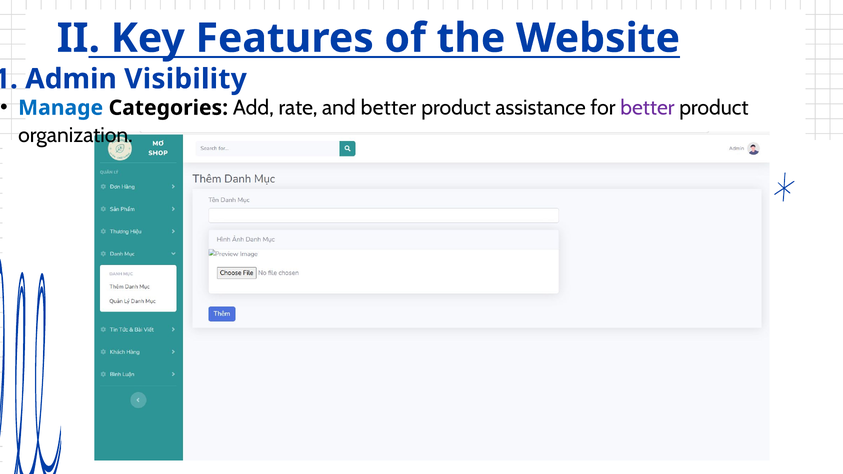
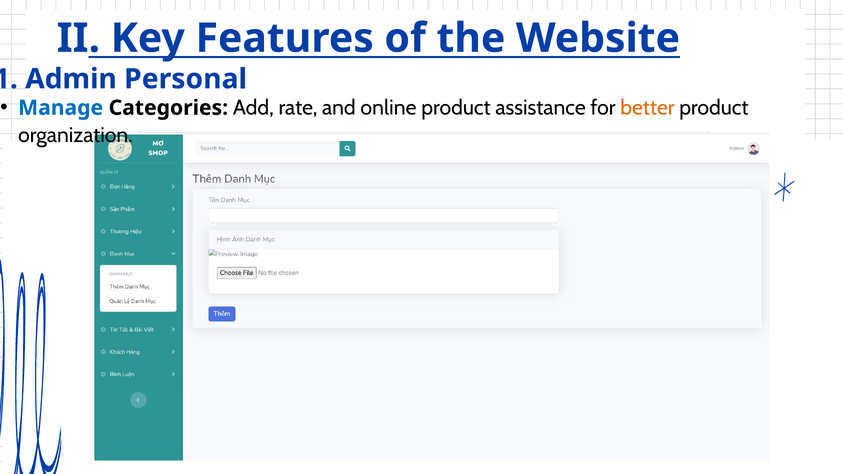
Visibility: Visibility -> Personal (186, 79)
and better: better -> online (388, 108)
better colour: purple -> orange (647, 108)
